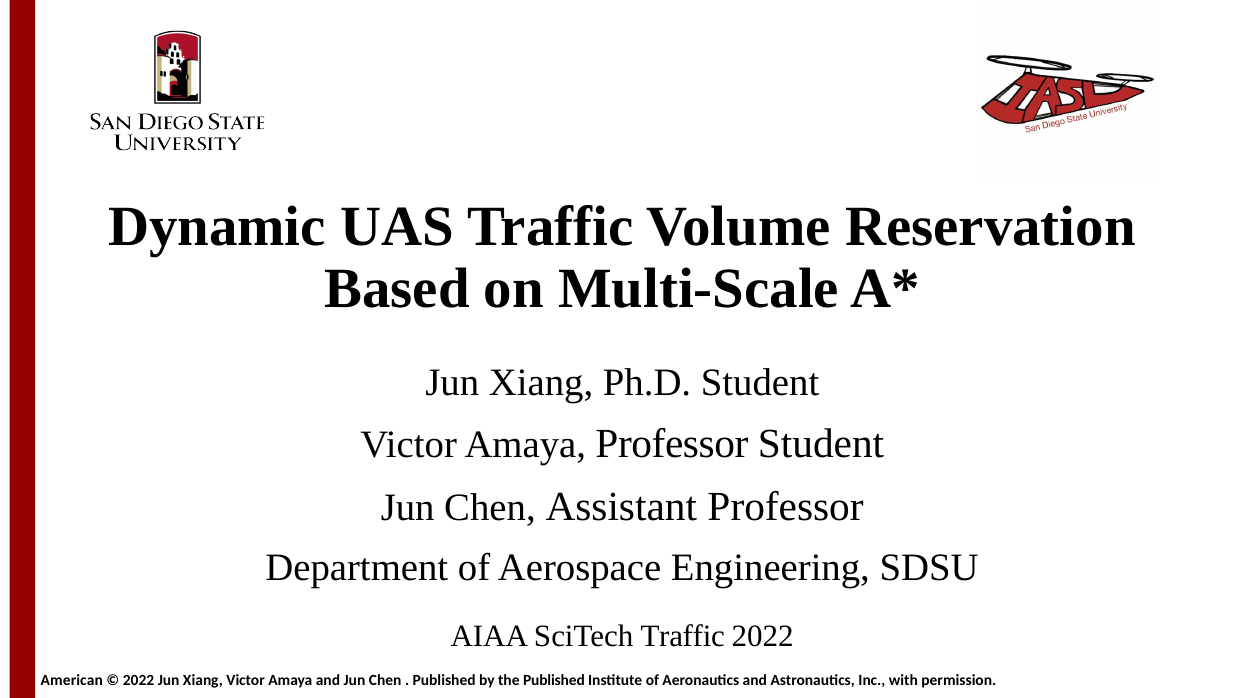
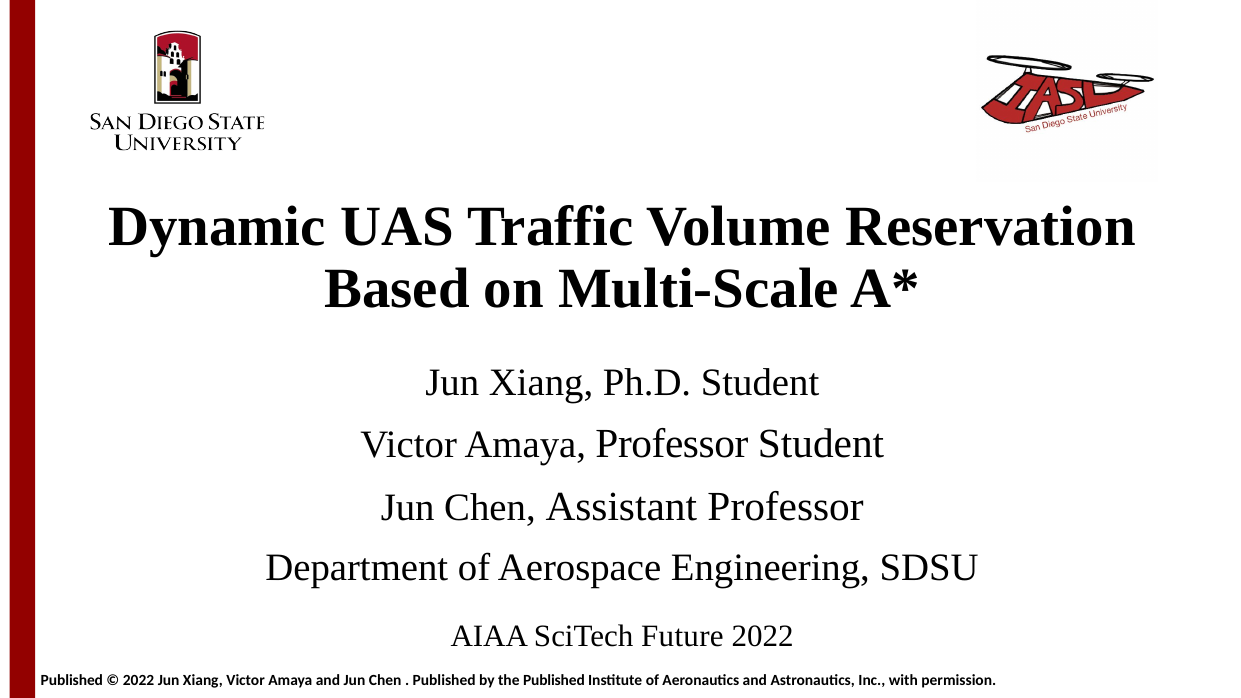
SciTech Traffic: Traffic -> Future (682, 636)
American: American -> Published (72, 680)
